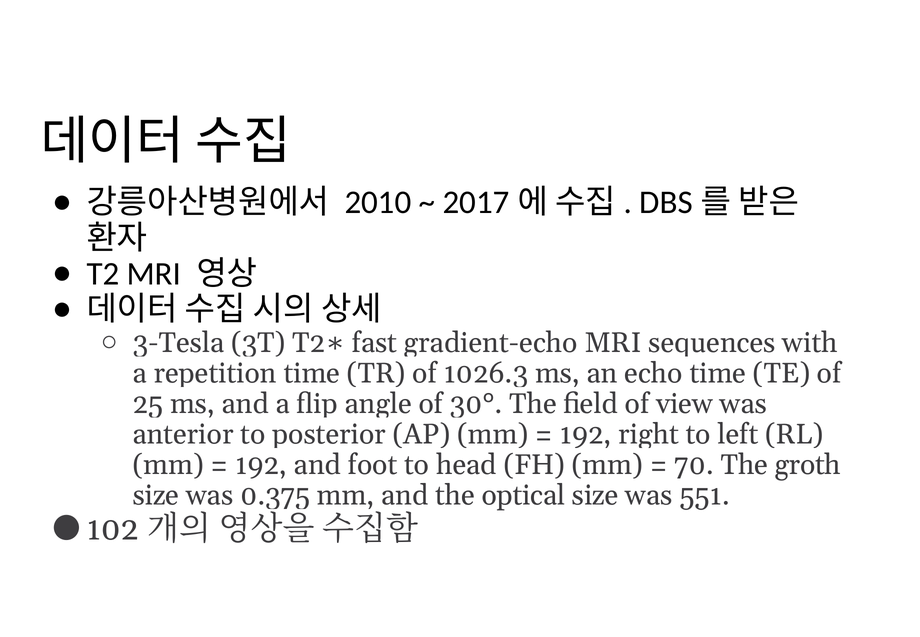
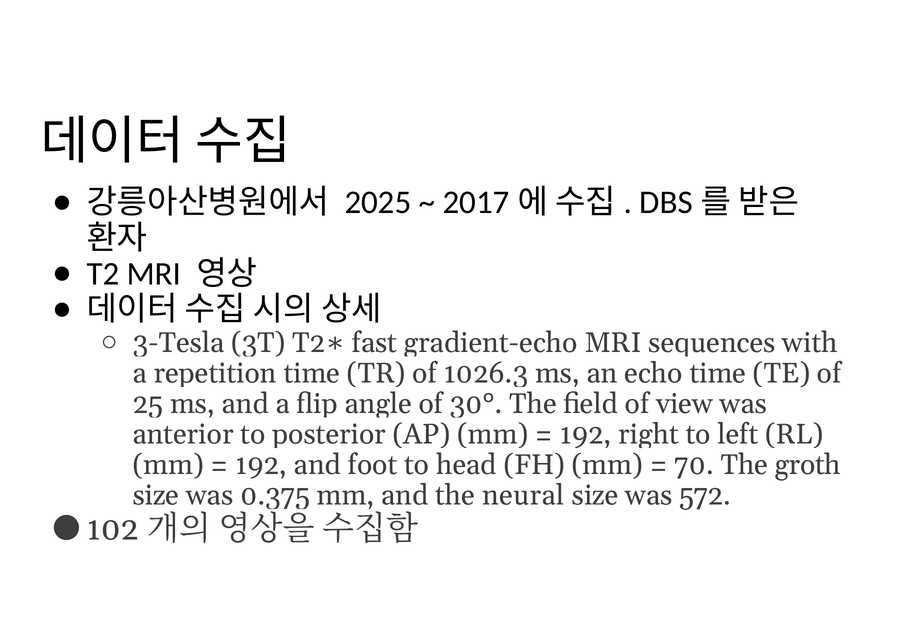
2010: 2010 -> 2025 (378, 203)
optical: optical -> neural (523, 495)
551: 551 -> 572 (705, 495)
